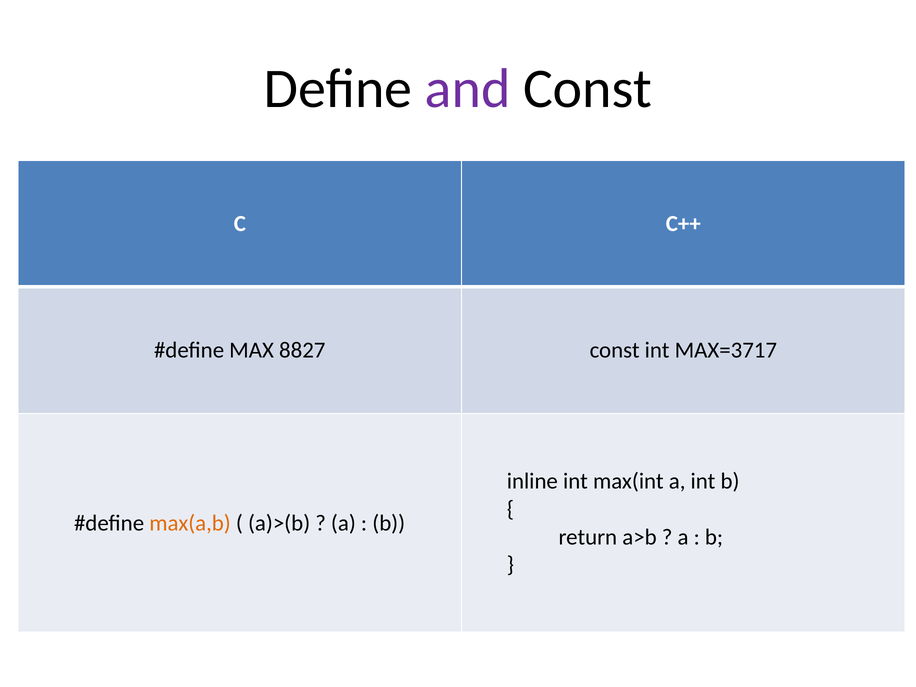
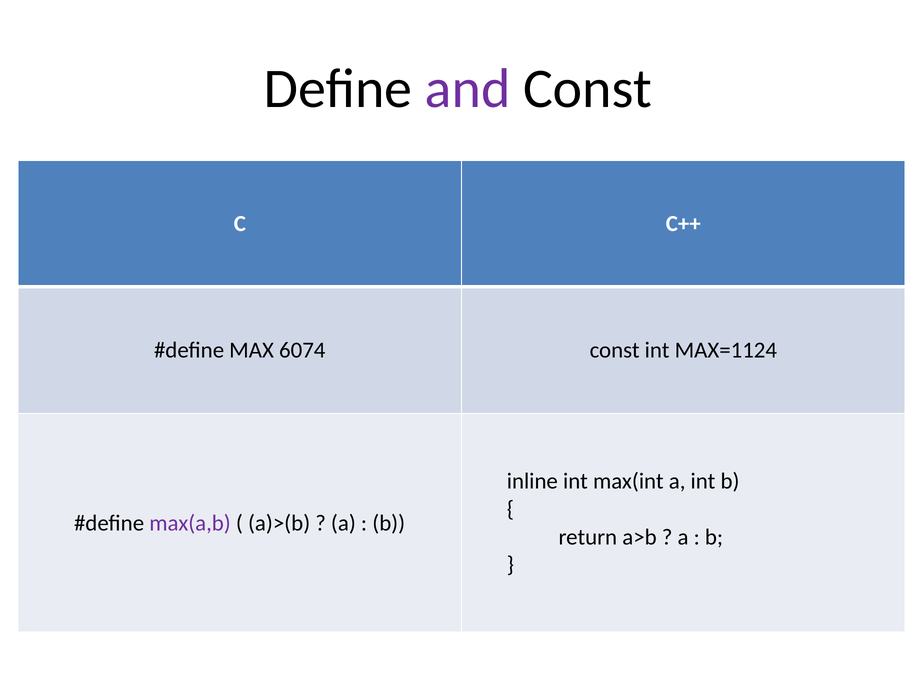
8827: 8827 -> 6074 (302, 350)
MAX=3717: MAX=3717 -> MAX=1124 (726, 350)
max(a,b colour: orange -> purple (190, 523)
